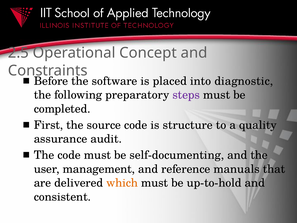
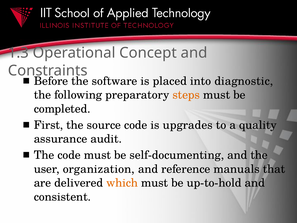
2.5: 2.5 -> 1.3 (18, 53)
steps colour: purple -> orange (186, 95)
structure: structure -> upgrades (188, 125)
management: management -> organization (99, 169)
